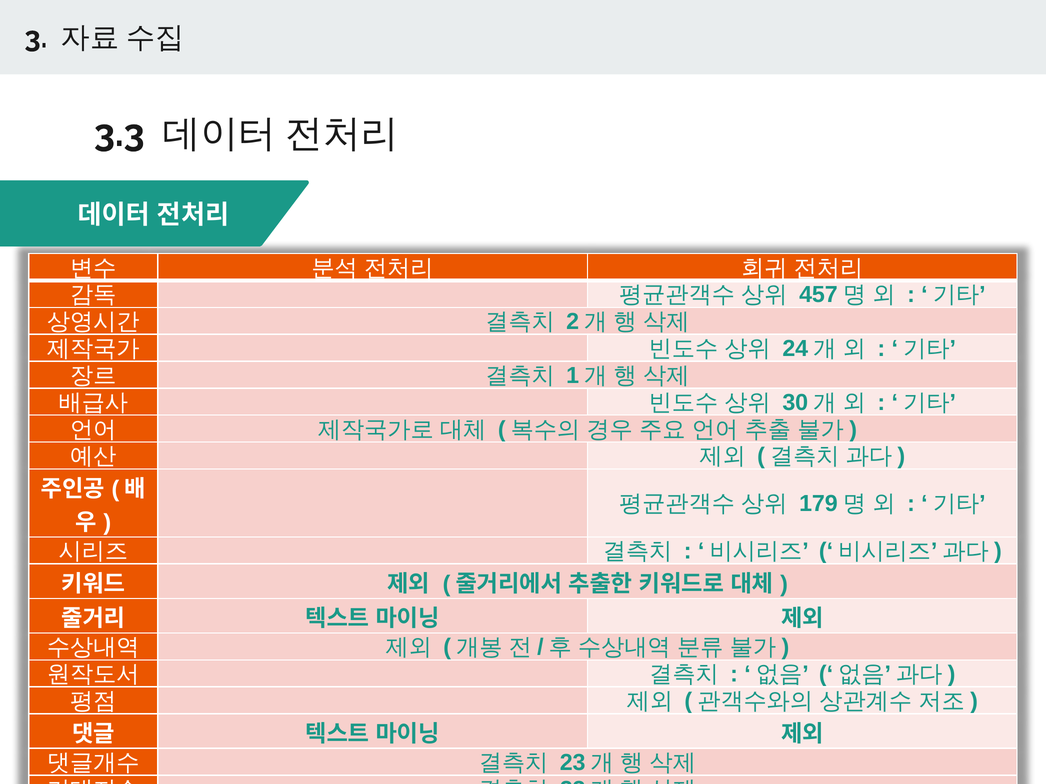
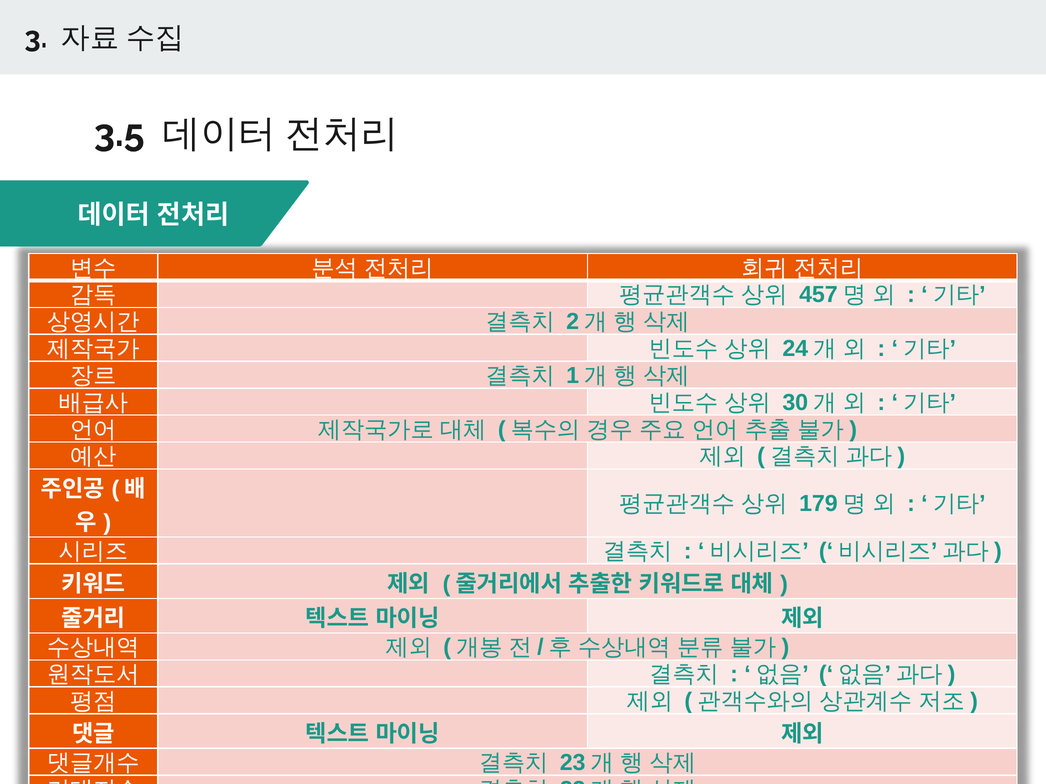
3.3: 3.3 -> 3.5 (119, 134)
